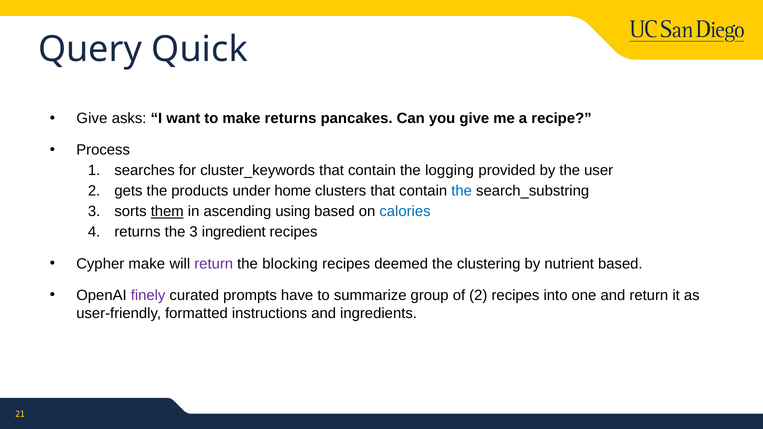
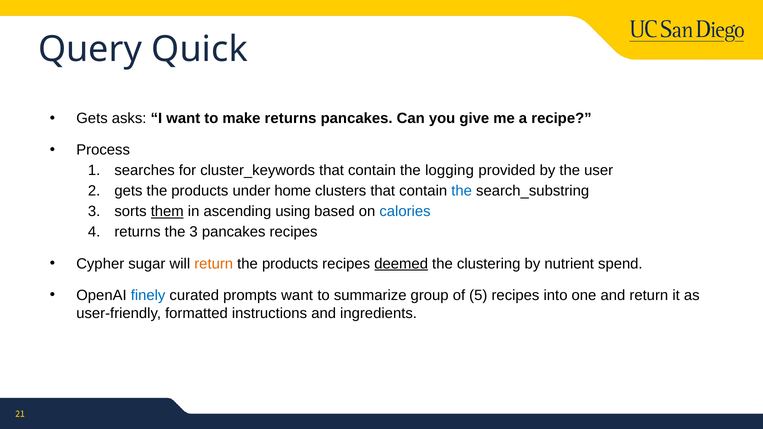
Give: Give -> Gets (92, 118)
3 ingredient: ingredient -> pancakes (234, 232)
Cypher make: make -> sugar (147, 264)
return colour: purple -> orange (214, 264)
blocking: blocking -> products (290, 264)
deemed underline: none -> present (401, 264)
nutrient based: based -> spend (620, 264)
finely colour: purple -> blue (148, 295)
prompts have: have -> want (297, 295)
of 2: 2 -> 5 (478, 295)
